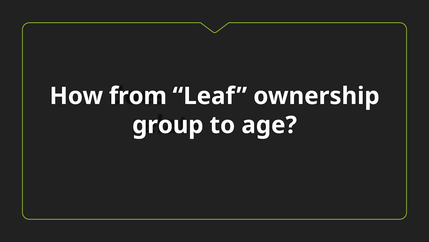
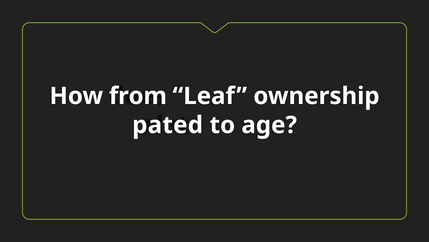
group: group -> pated (168, 125)
